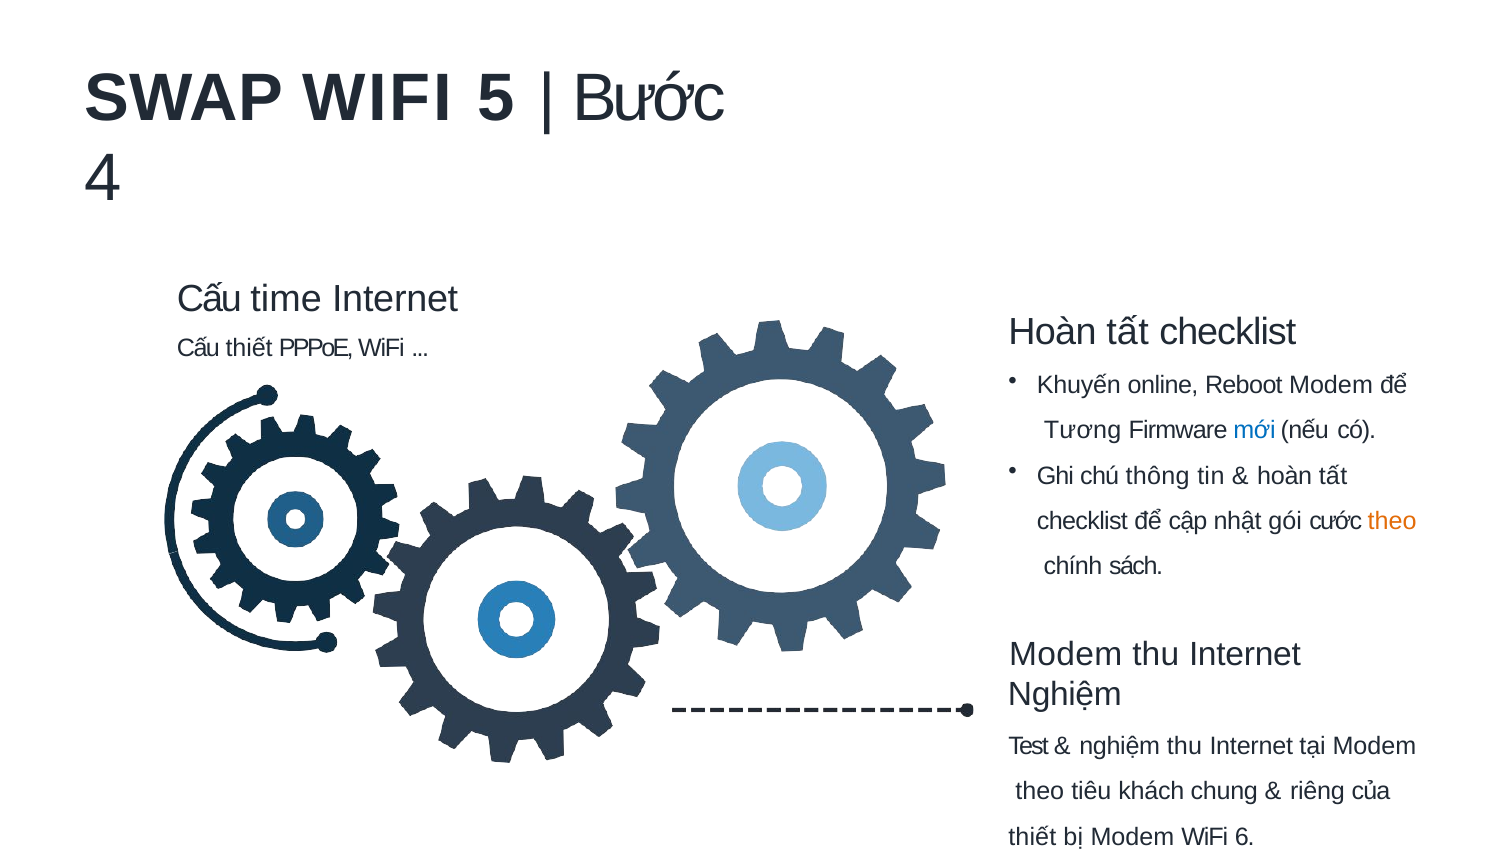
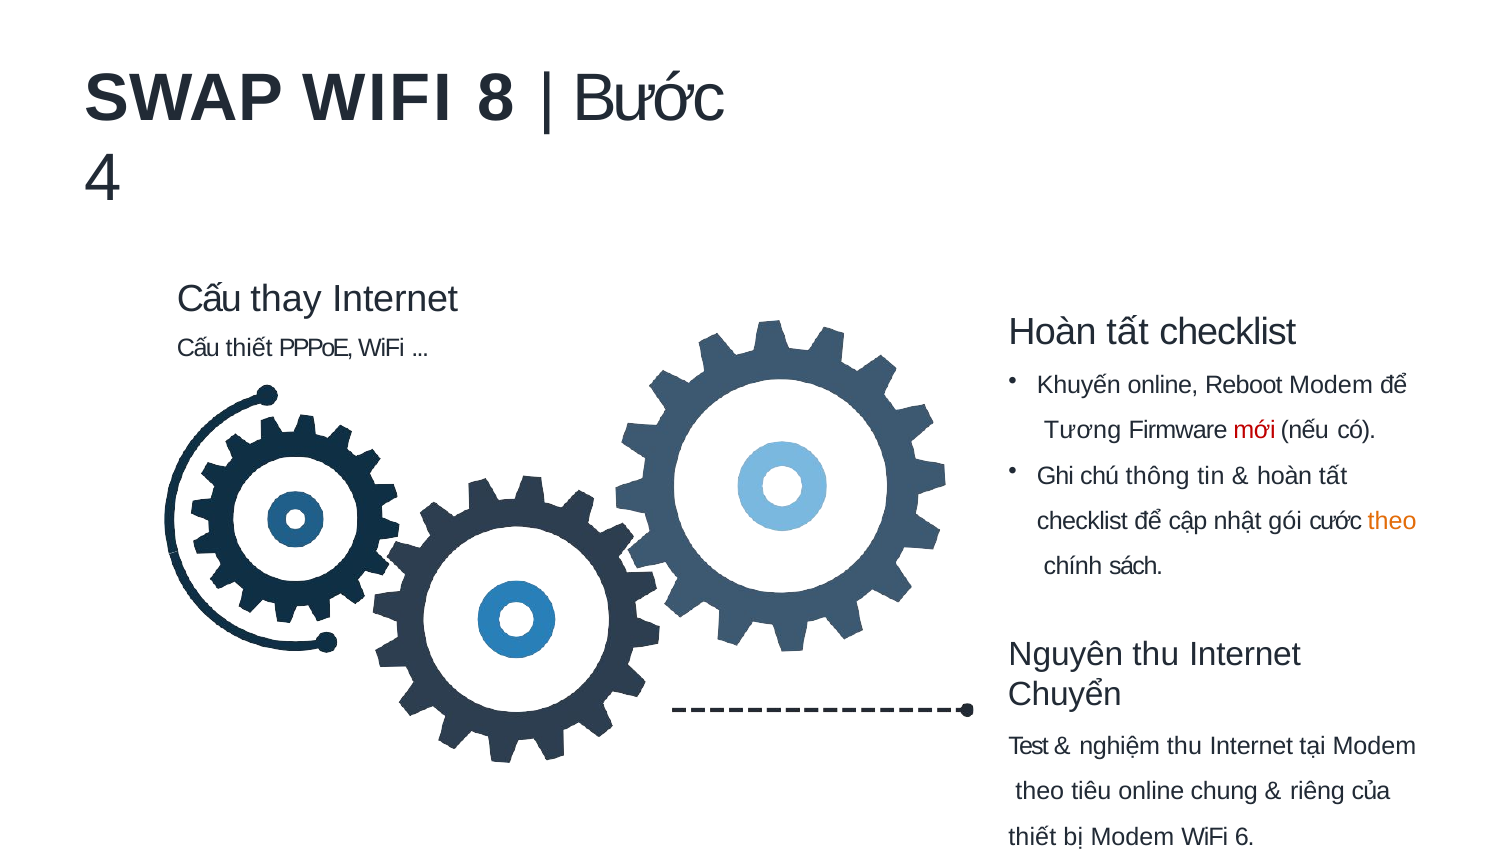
5: 5 -> 8 (496, 98)
time: time -> thay (286, 299)
mới colour: blue -> red (1255, 431)
Modem: Modem -> Nguyên (1066, 655)
Nghiệm: Nghiệm -> Chuyển (1065, 695)
tiêu khách: khách -> online (1151, 792)
